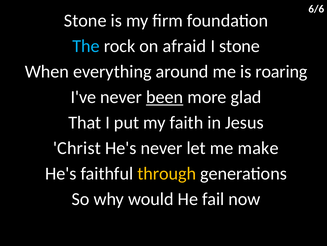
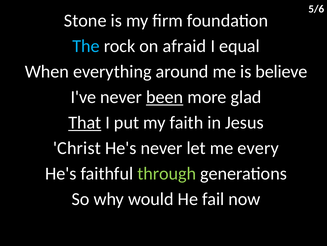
6/6: 6/6 -> 5/6 (316, 9)
I stone: stone -> equal (239, 46)
roaring: roaring -> believe (281, 71)
That underline: none -> present (85, 122)
make: make -> every (258, 148)
through colour: yellow -> light green (167, 173)
